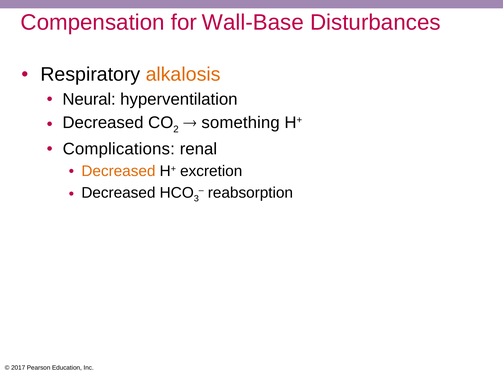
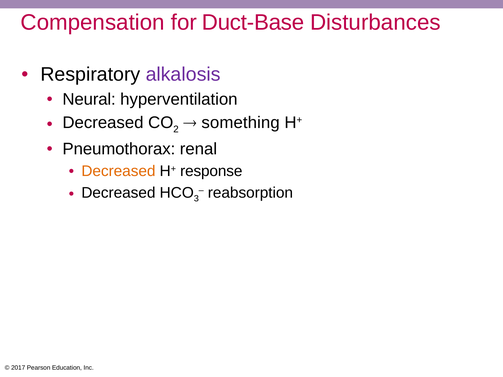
Wall-Base: Wall-Base -> Duct-Base (253, 22)
alkalosis colour: orange -> purple (183, 74)
Complications: Complications -> Pneumothorax (119, 149)
excretion: excretion -> response (211, 171)
